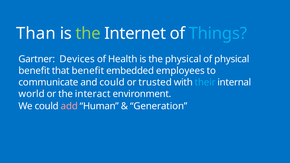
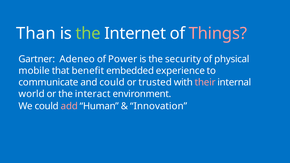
Things colour: light blue -> pink (218, 34)
Devices: Devices -> Adeneo (77, 59)
Health: Health -> Power (123, 59)
the physical: physical -> security (183, 59)
benefit: benefit -> mobile (34, 71)
employees: employees -> experience (180, 71)
their colour: light blue -> pink (205, 82)
Generation: Generation -> Innovation (159, 106)
